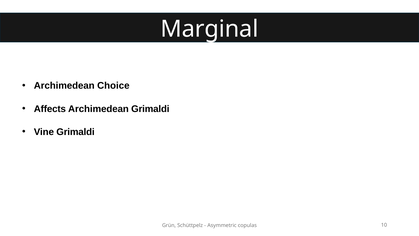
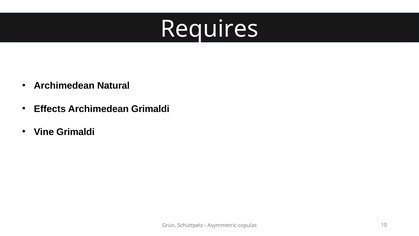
Marginal: Marginal -> Requires (209, 29)
Choice: Choice -> Natural (113, 86)
Affects: Affects -> Effects (50, 109)
